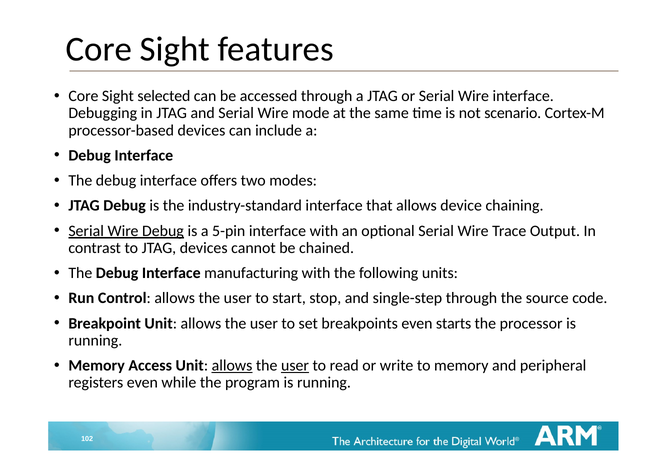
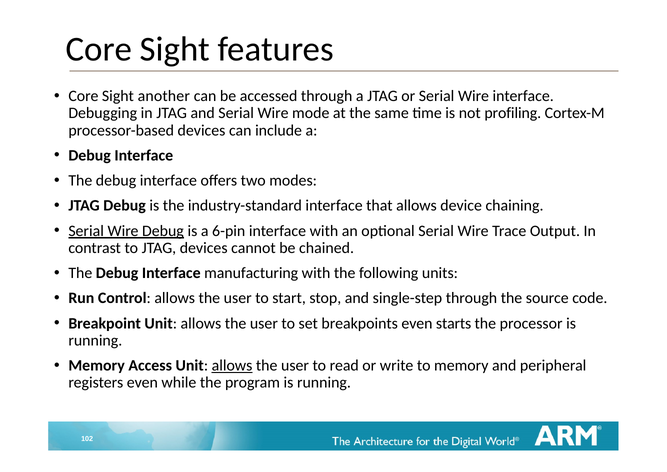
selected: selected -> another (164, 96)
scenario: scenario -> profiling (513, 113)
5-pin: 5-pin -> 6-pin (229, 231)
user underline: present -> none (295, 365)
